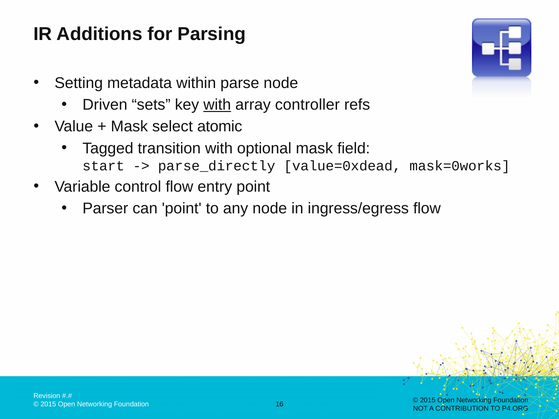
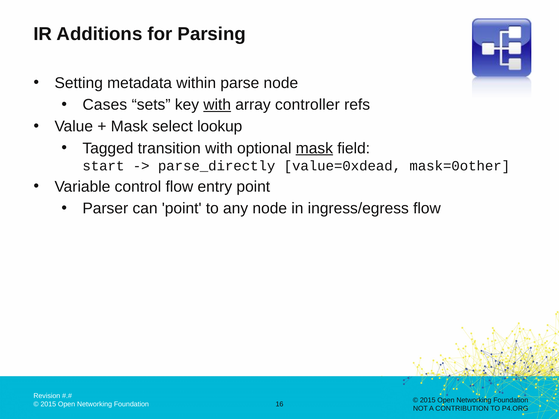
Driven: Driven -> Cases (105, 105)
atomic: atomic -> lookup (220, 127)
mask underline: none -> present (314, 148)
mask=0works: mask=0works -> mask=0other (460, 166)
